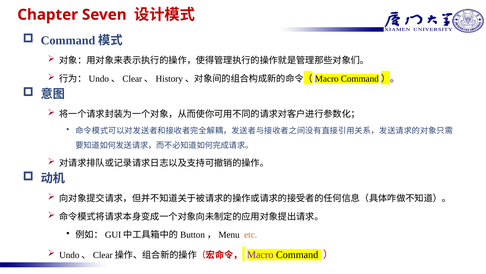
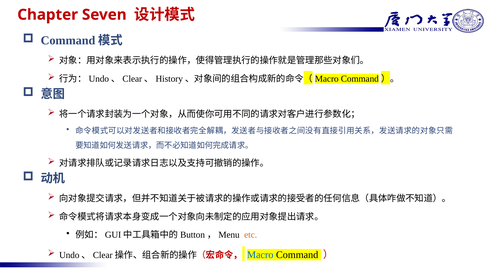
Macro colour: purple -> blue (260, 254)
